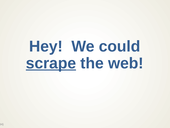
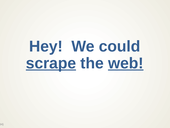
web underline: none -> present (126, 63)
